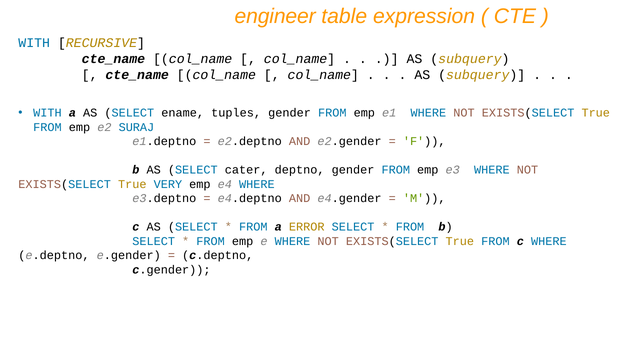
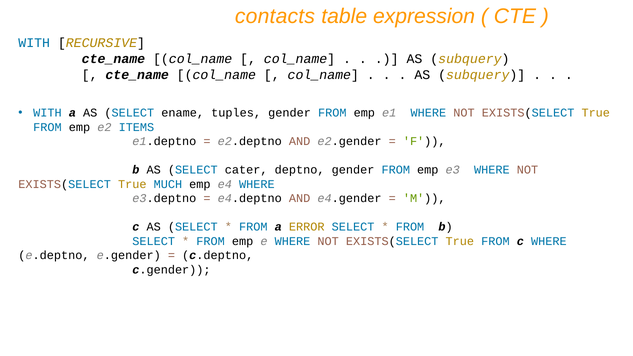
engineer: engineer -> contacts (275, 16)
SURAJ: SURAJ -> ITEMS (136, 127)
VERY: VERY -> MUCH (168, 184)
